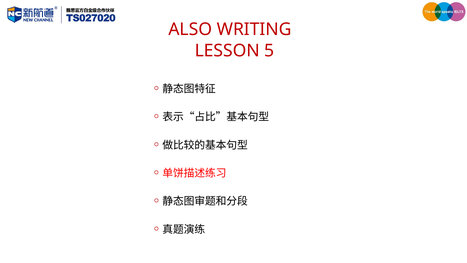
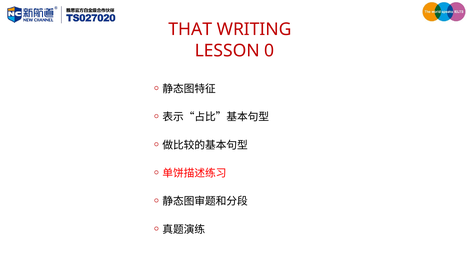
ALSO: ALSO -> THAT (190, 29)
5: 5 -> 0 (269, 51)
